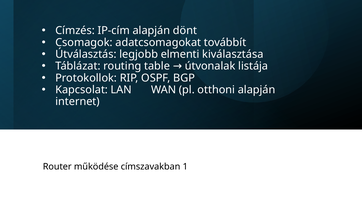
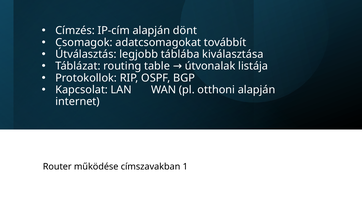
elmenti: elmenti -> táblába (180, 54)
